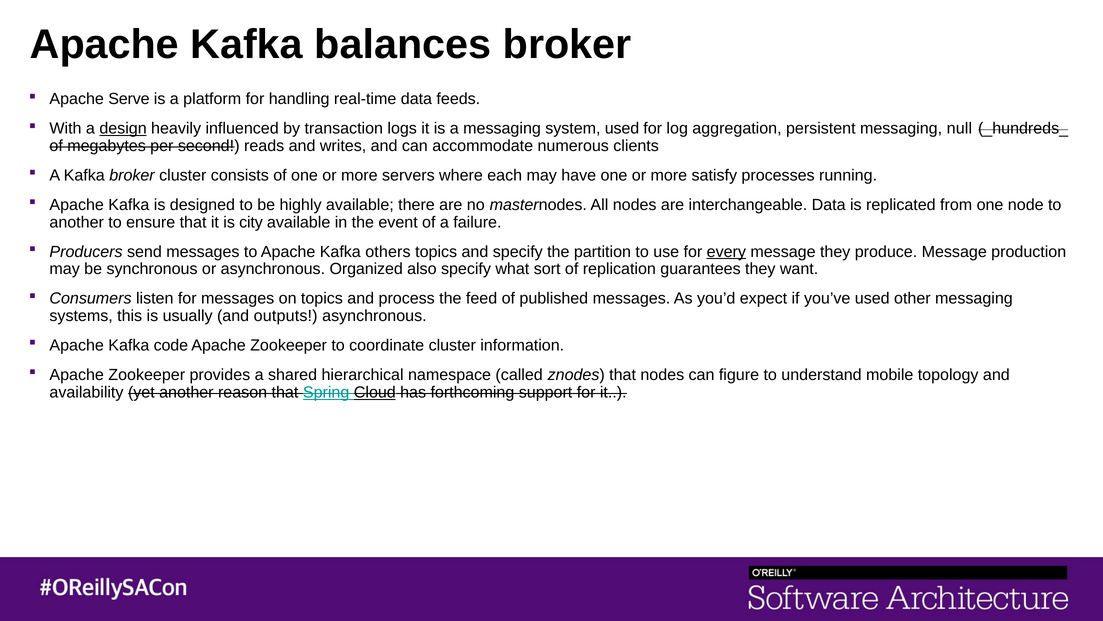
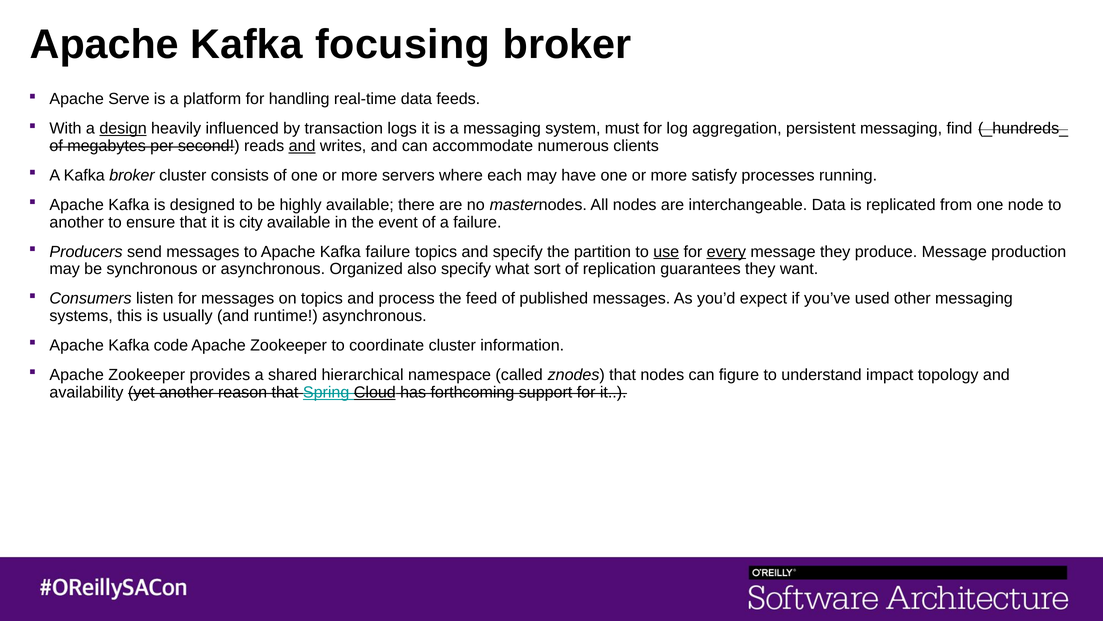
balances: balances -> focusing (403, 45)
system used: used -> must (622, 128)
null: null -> find (960, 128)
and underline: none -> present (302, 146)
Kafka others: others -> failure (388, 252)
use underline: none -> present (666, 252)
outputs: outputs -> runtime (286, 316)
mobile: mobile -> impact (890, 375)
